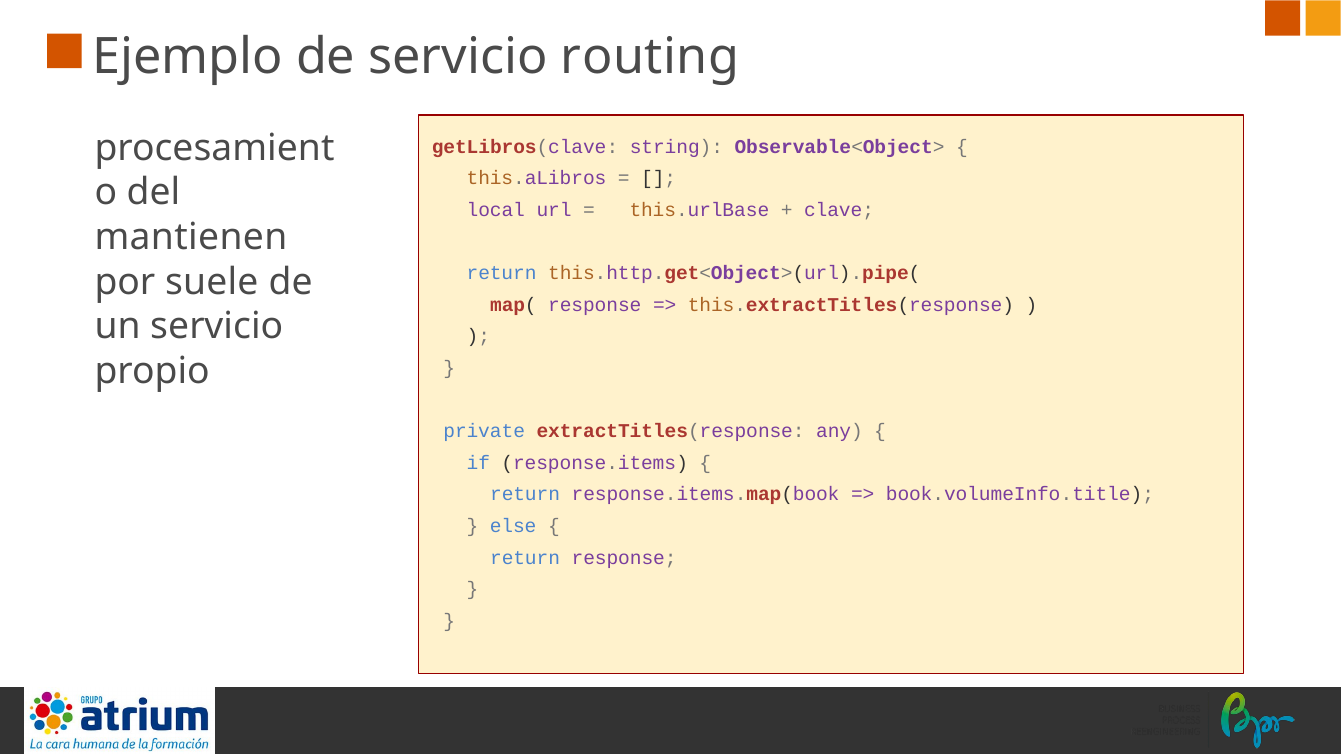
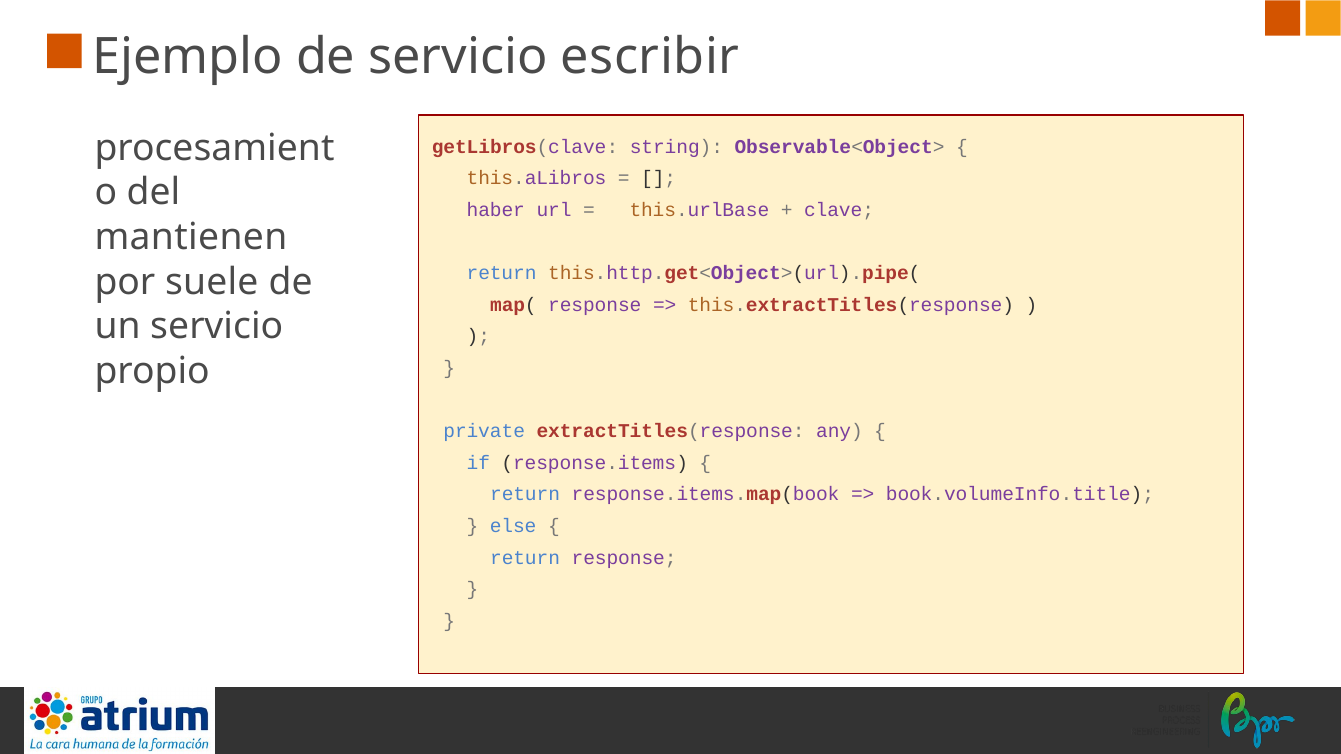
routing: routing -> escribir (650, 57)
local: local -> haber (496, 210)
